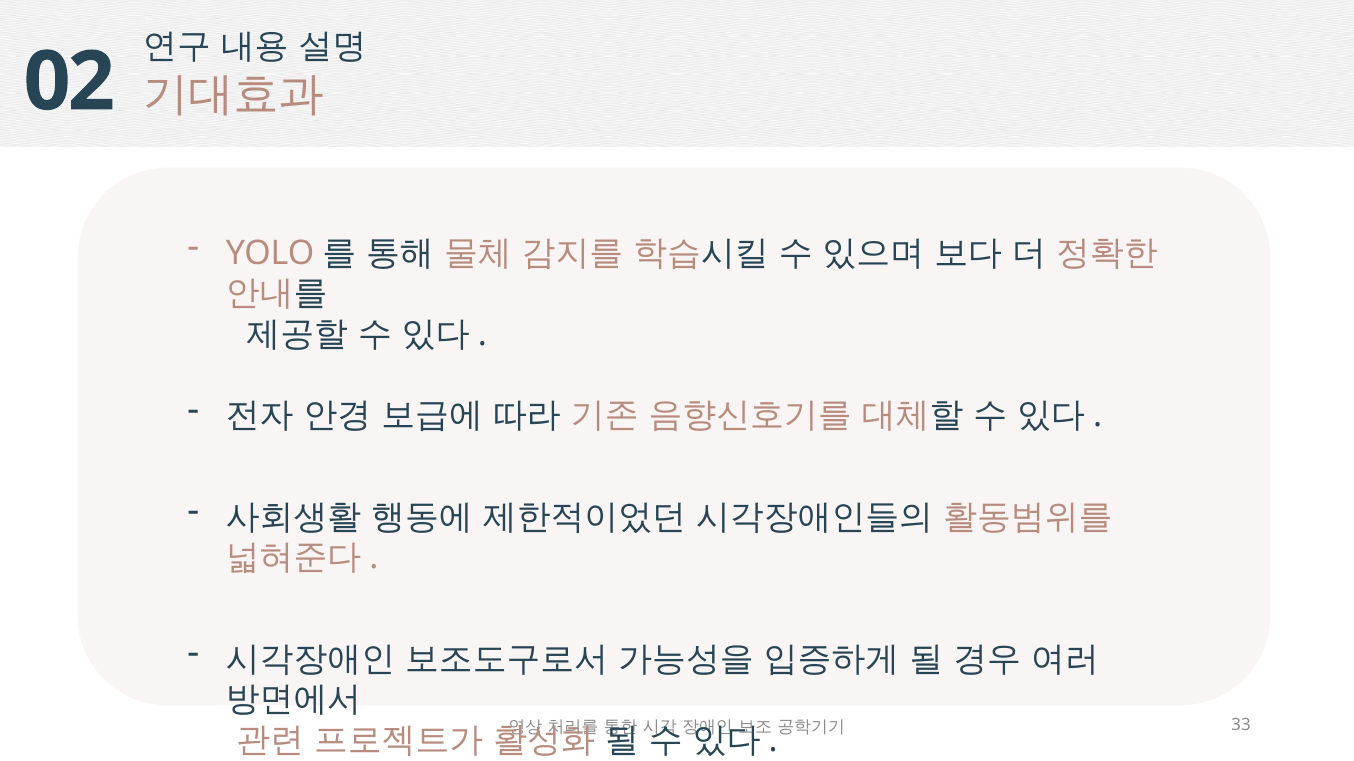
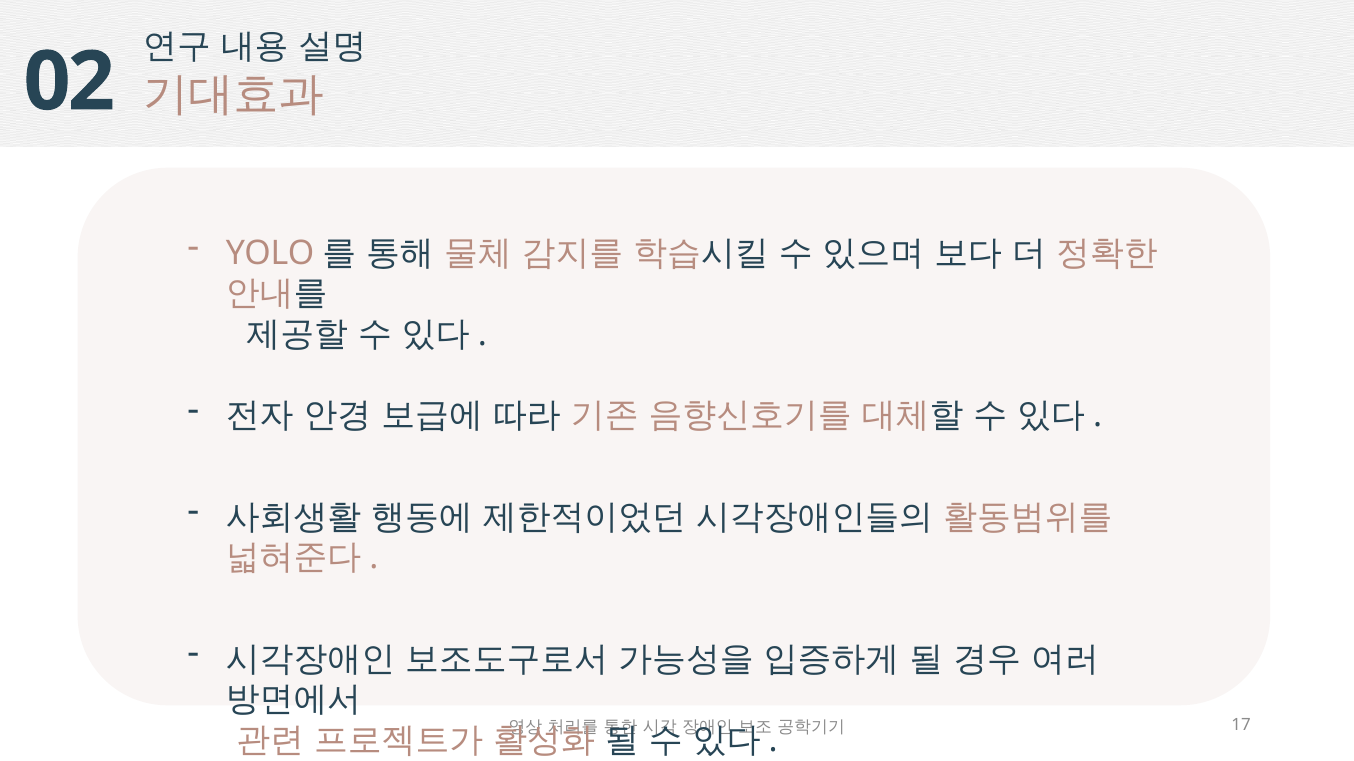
33: 33 -> 17 (1241, 726)
